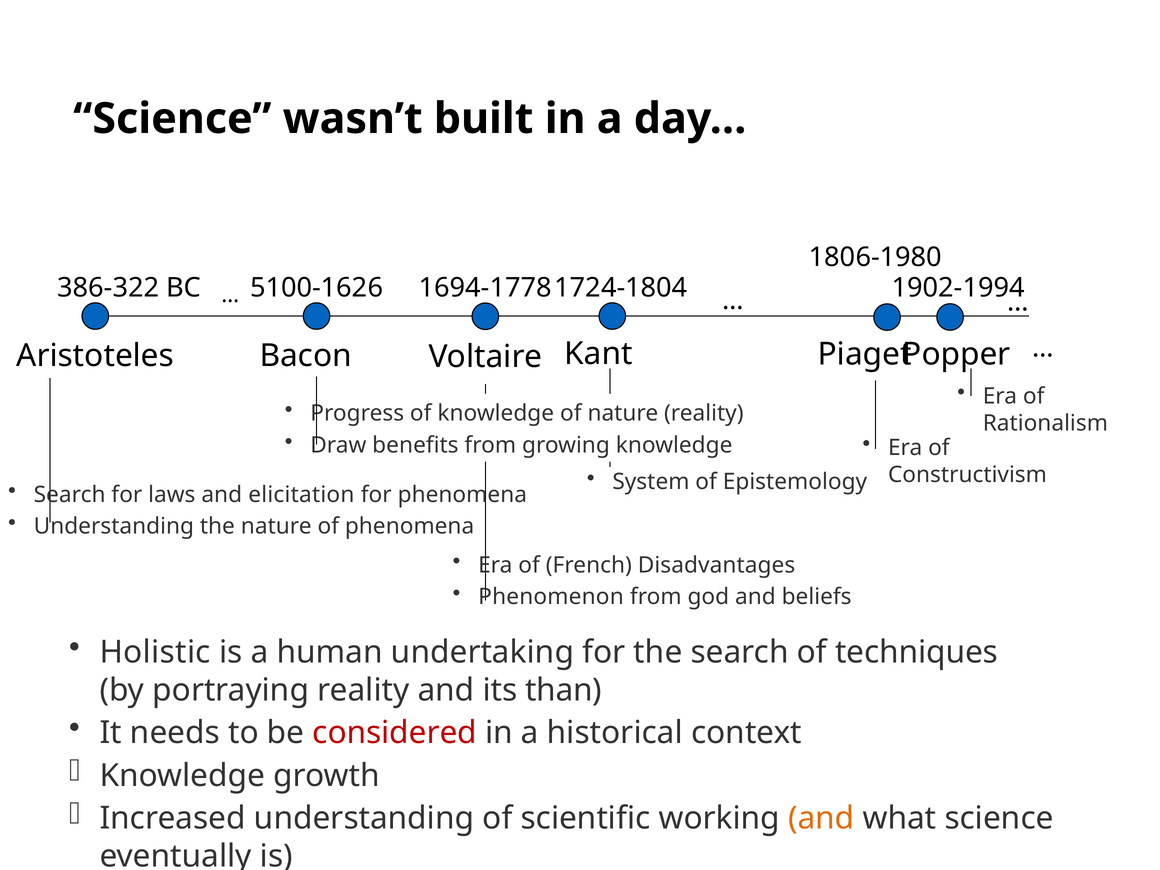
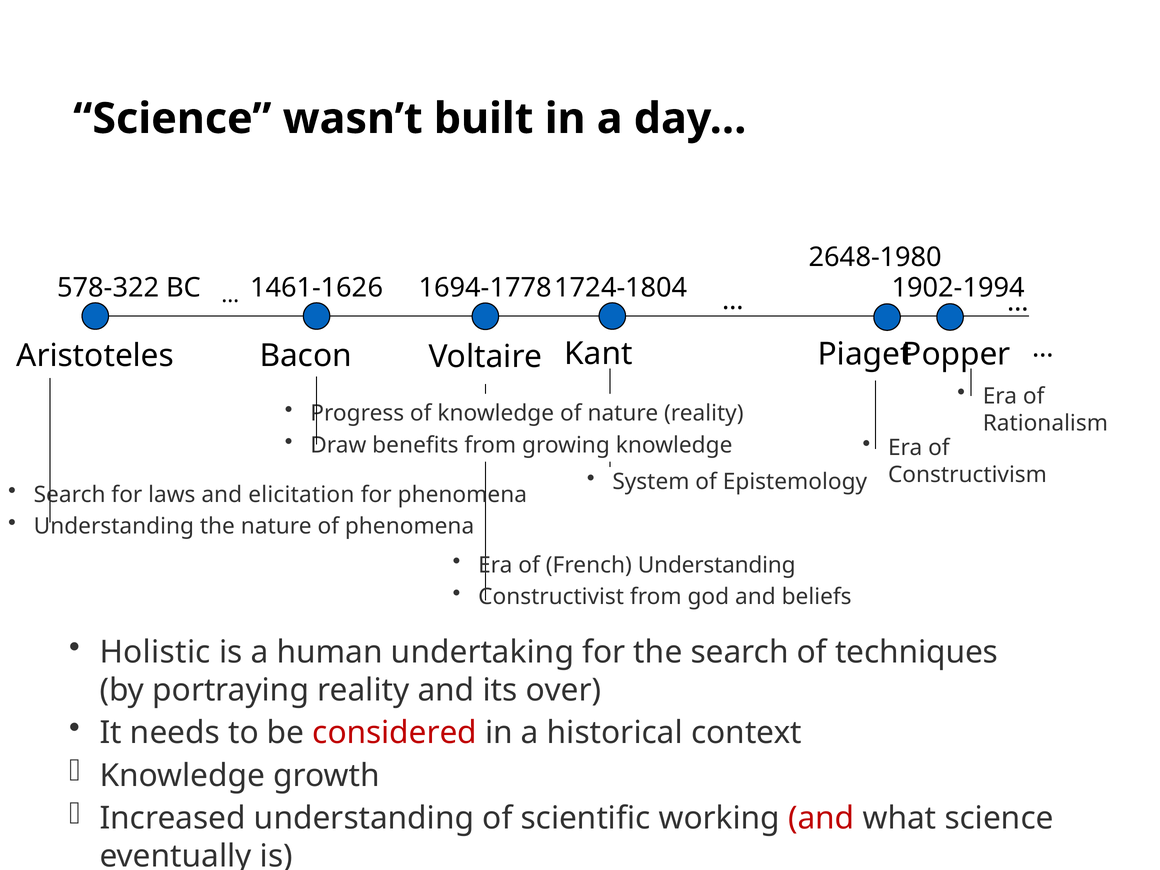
1806-1980: 1806-1980 -> 2648-1980 (875, 257)
386-322: 386-322 -> 578-322 (108, 288)
5100-1626: 5100-1626 -> 1461-1626 (317, 288)
French Disadvantages: Disadvantages -> Understanding (717, 565)
Phenomenon: Phenomenon -> Constructivist (551, 597)
than: than -> over (563, 690)
and colour: orange -> red (821, 818)
